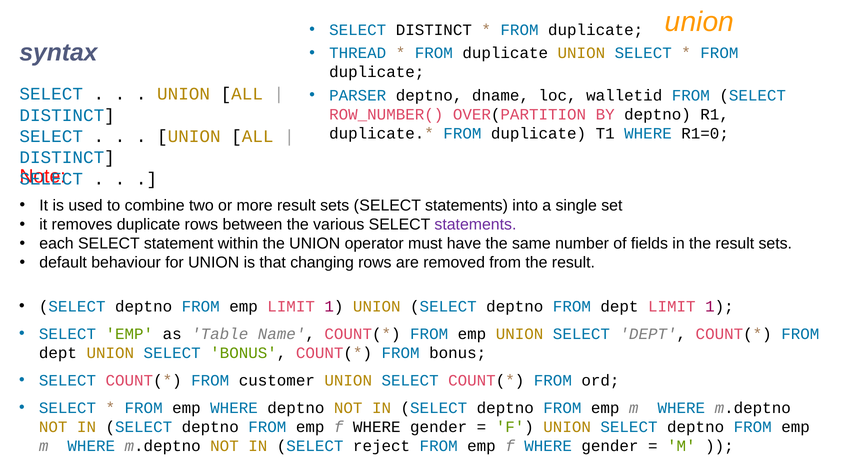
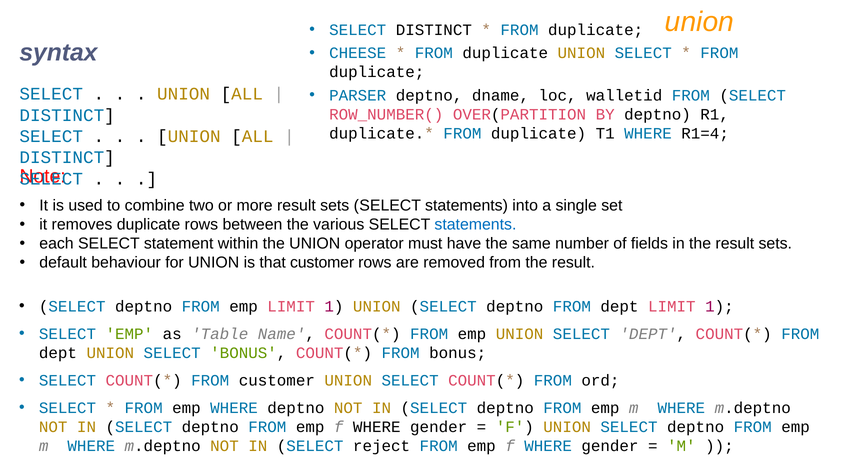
THREAD: THREAD -> CHEESE (358, 53)
R1=0: R1=0 -> R1=4 (705, 134)
statements colour: purple -> blue (475, 225)
that changing: changing -> customer (322, 263)
